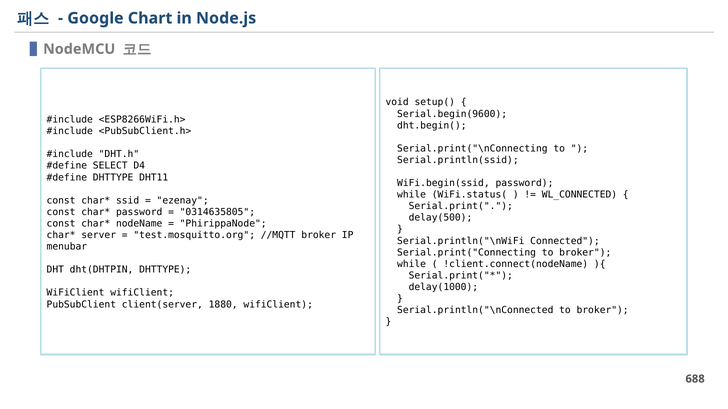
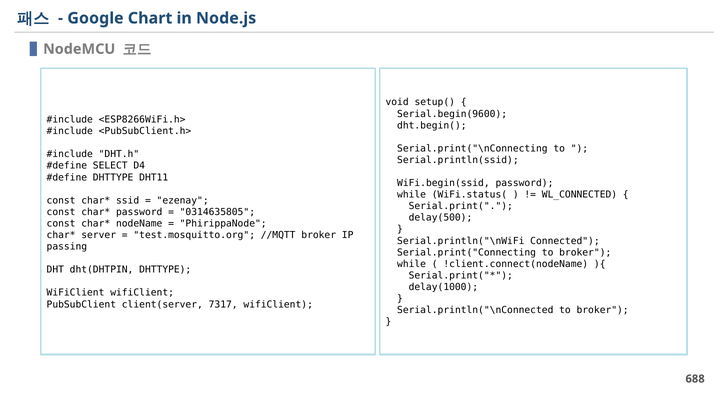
menubar: menubar -> passing (67, 247)
1880: 1880 -> 7317 (223, 305)
